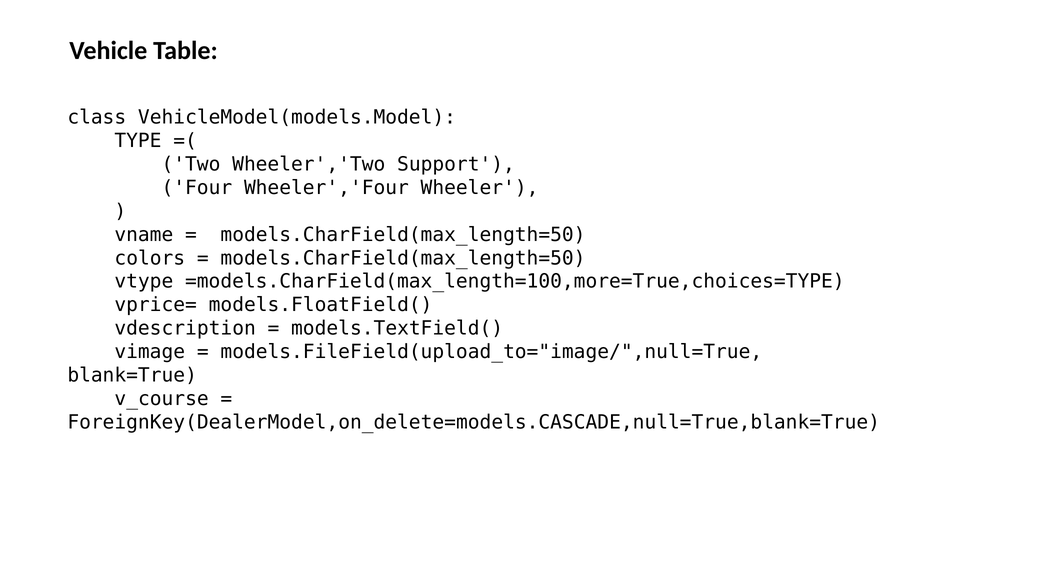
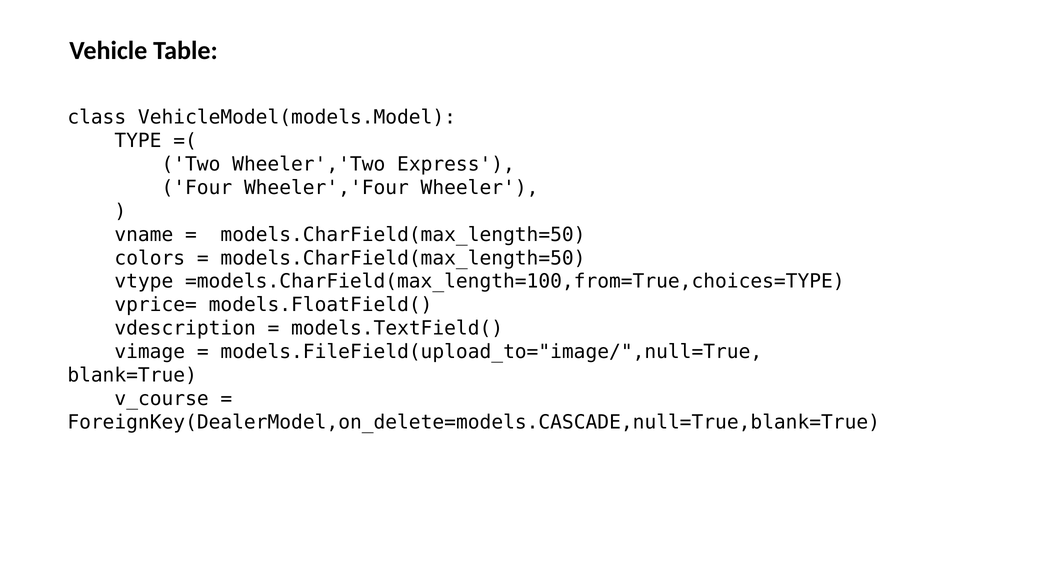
Support: Support -> Express (456, 164)
=models.CharField(max_length=100,more=True,choices=TYPE: =models.CharField(max_length=100,more=True,choices=TYPE -> =models.CharField(max_length=100,from=True,choices=TYPE (515, 282)
